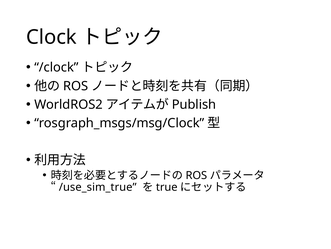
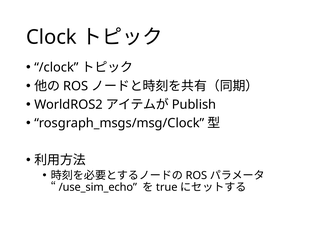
/use_sim_true: /use_sim_true -> /use_sim_echo (98, 187)
